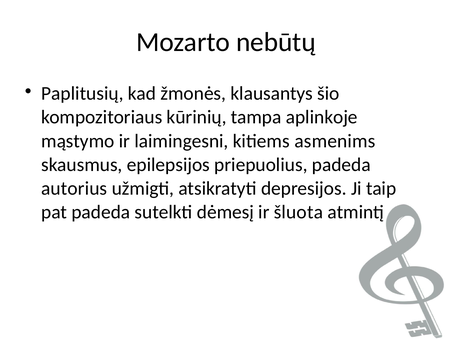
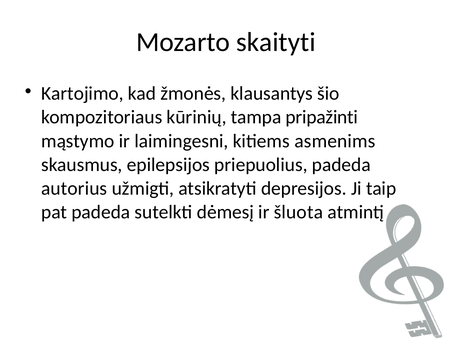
nebūtų: nebūtų -> skaityti (276, 42)
Paplitusių: Paplitusių -> Kartojimo (82, 93)
aplinkoje: aplinkoje -> pripažinti (322, 117)
